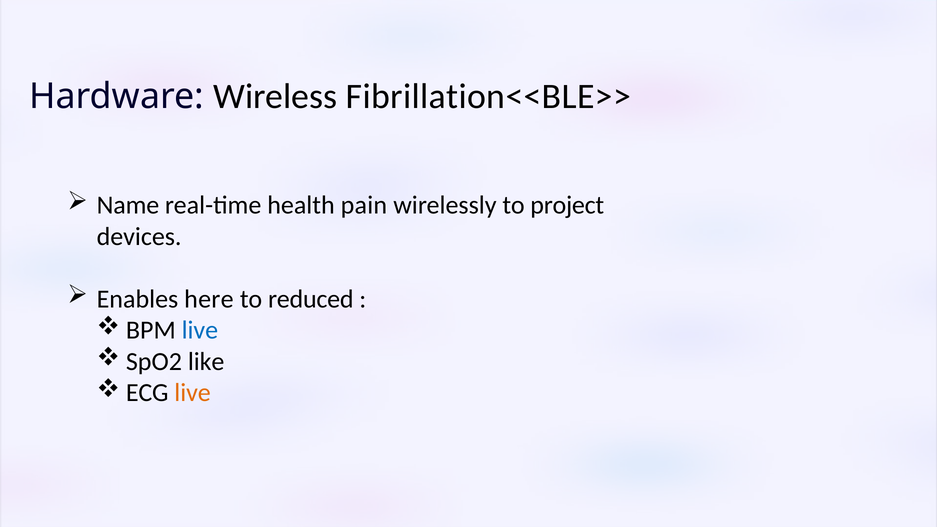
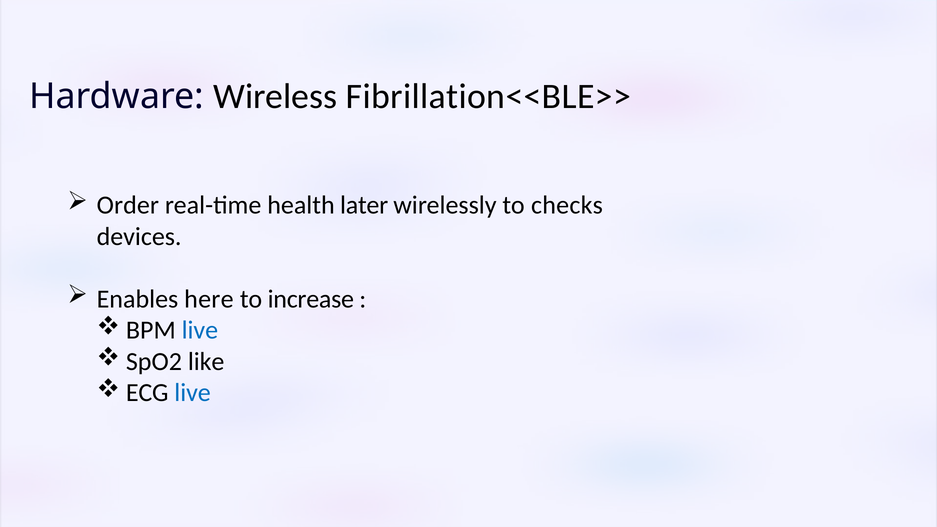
Name: Name -> Order (128, 205)
pain: pain -> later (364, 205)
project: project -> checks (567, 205)
reduced: reduced -> increase (311, 299)
live colour: orange -> blue (193, 393)
